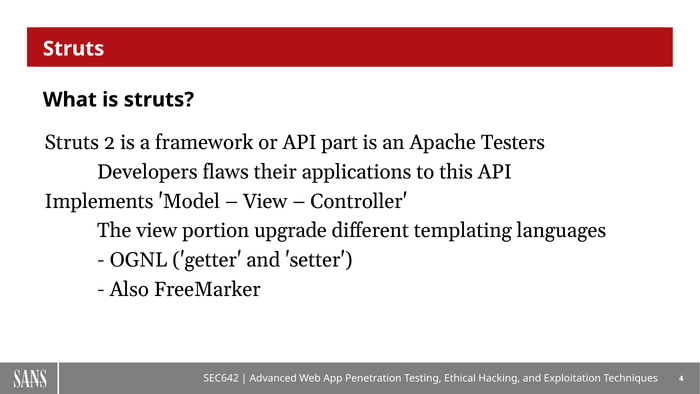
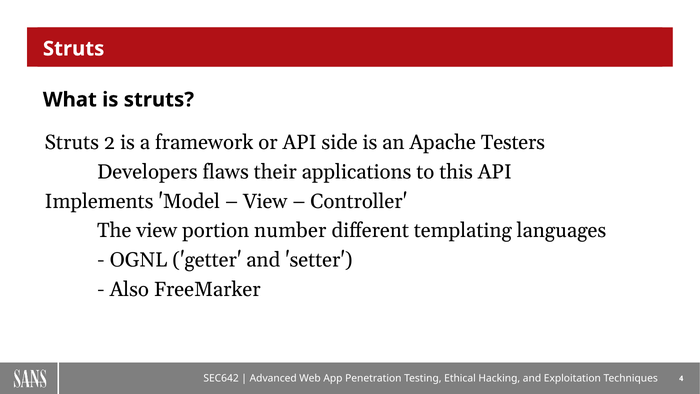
part: part -> side (340, 142)
upgrade: upgrade -> number (290, 231)
